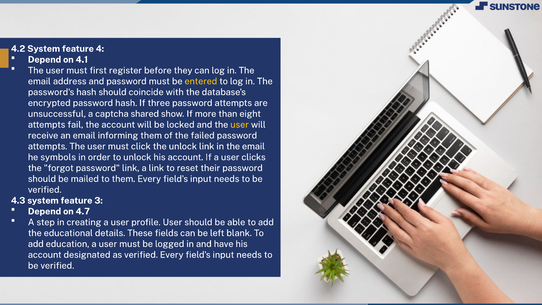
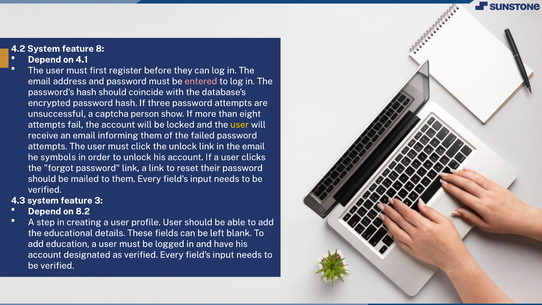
4: 4 -> 8 (100, 49)
entered colour: yellow -> pink (201, 81)
shared: shared -> person (145, 114)
4.7: 4.7 -> 8.2 (83, 211)
